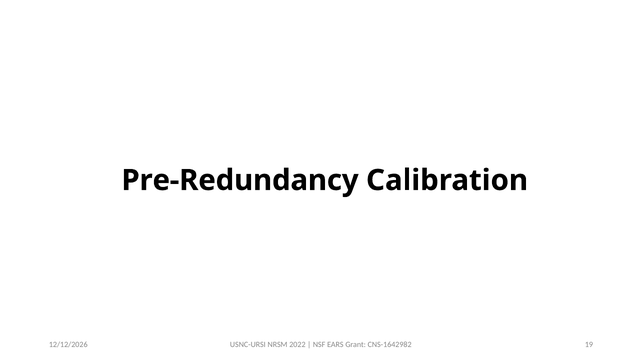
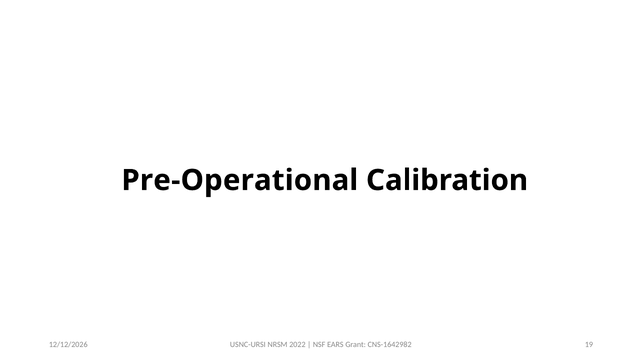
Pre-Redundancy: Pre-Redundancy -> Pre-Operational (240, 180)
